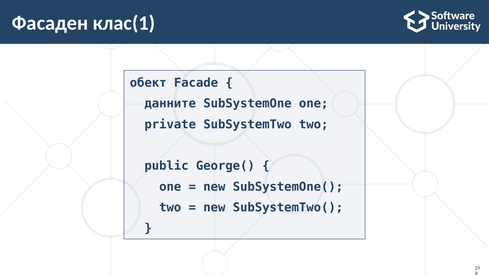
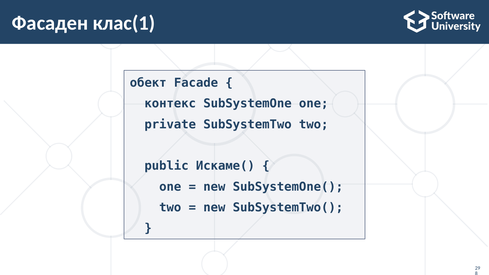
данните: данните -> контекс (170, 104)
George(: George( -> Искаме( (225, 166)
